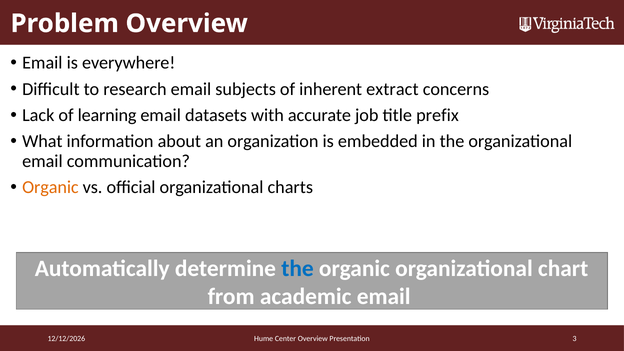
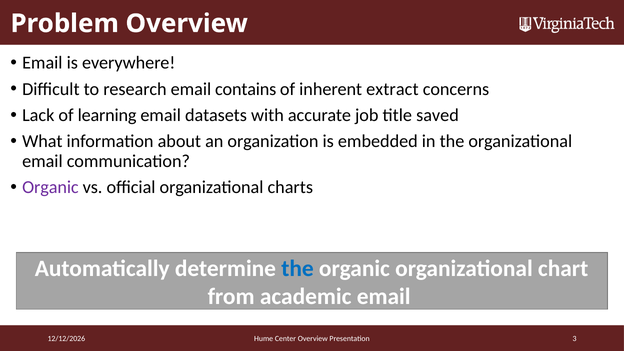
subjects: subjects -> contains (246, 89)
prefix: prefix -> saved (437, 115)
Organic colour: orange -> purple (50, 187)
